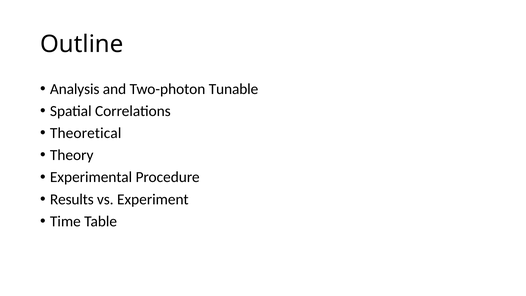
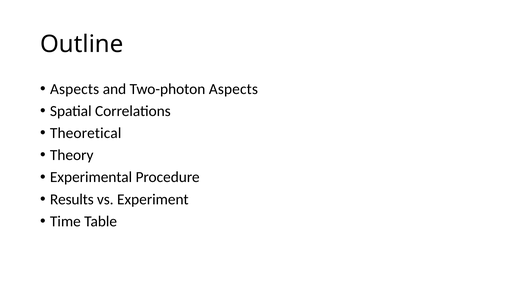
Analysis: Analysis -> Aspects (75, 89)
Two-photon Tunable: Tunable -> Aspects (233, 89)
